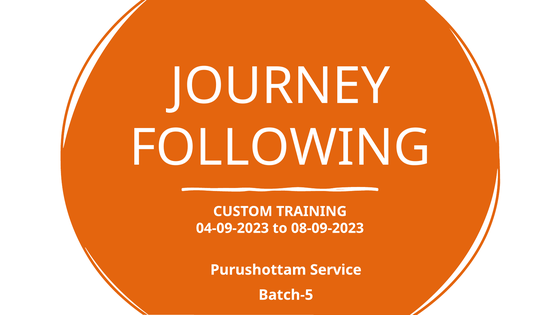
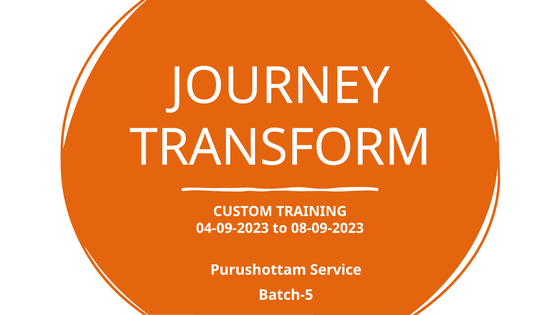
FOLLOWING: FOLLOWING -> TRANSFORM (280, 148)
